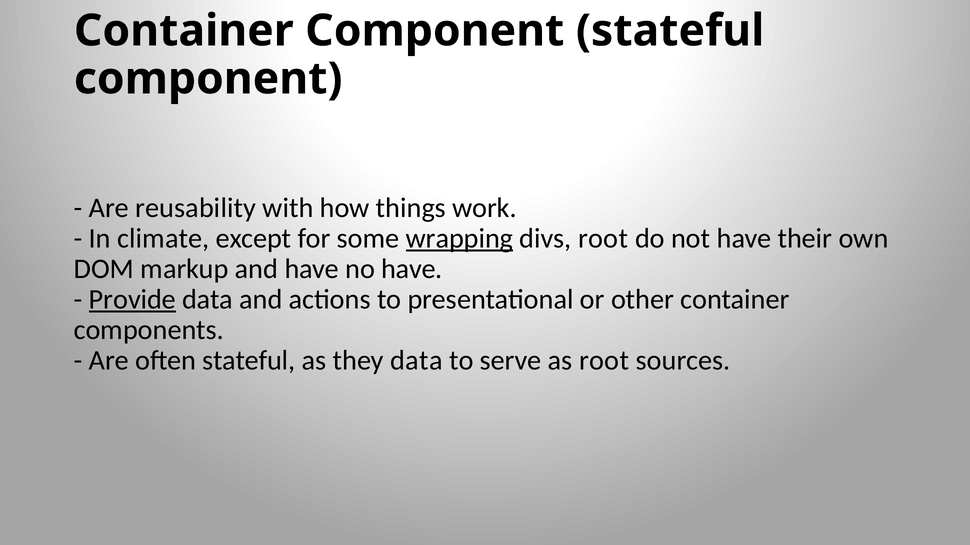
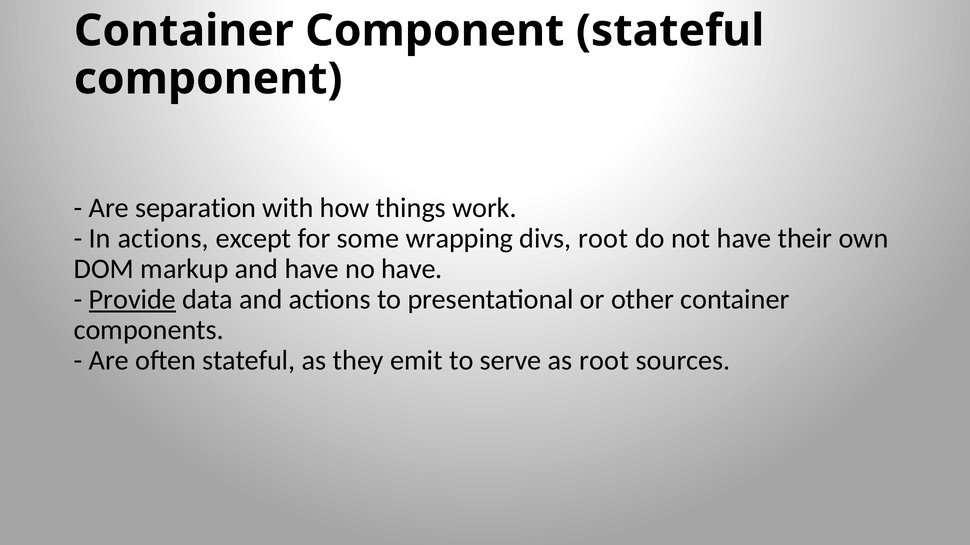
reusability: reusability -> separation (196, 208)
In climate: climate -> actions (163, 239)
wrapping underline: present -> none (459, 239)
they data: data -> emit (417, 361)
